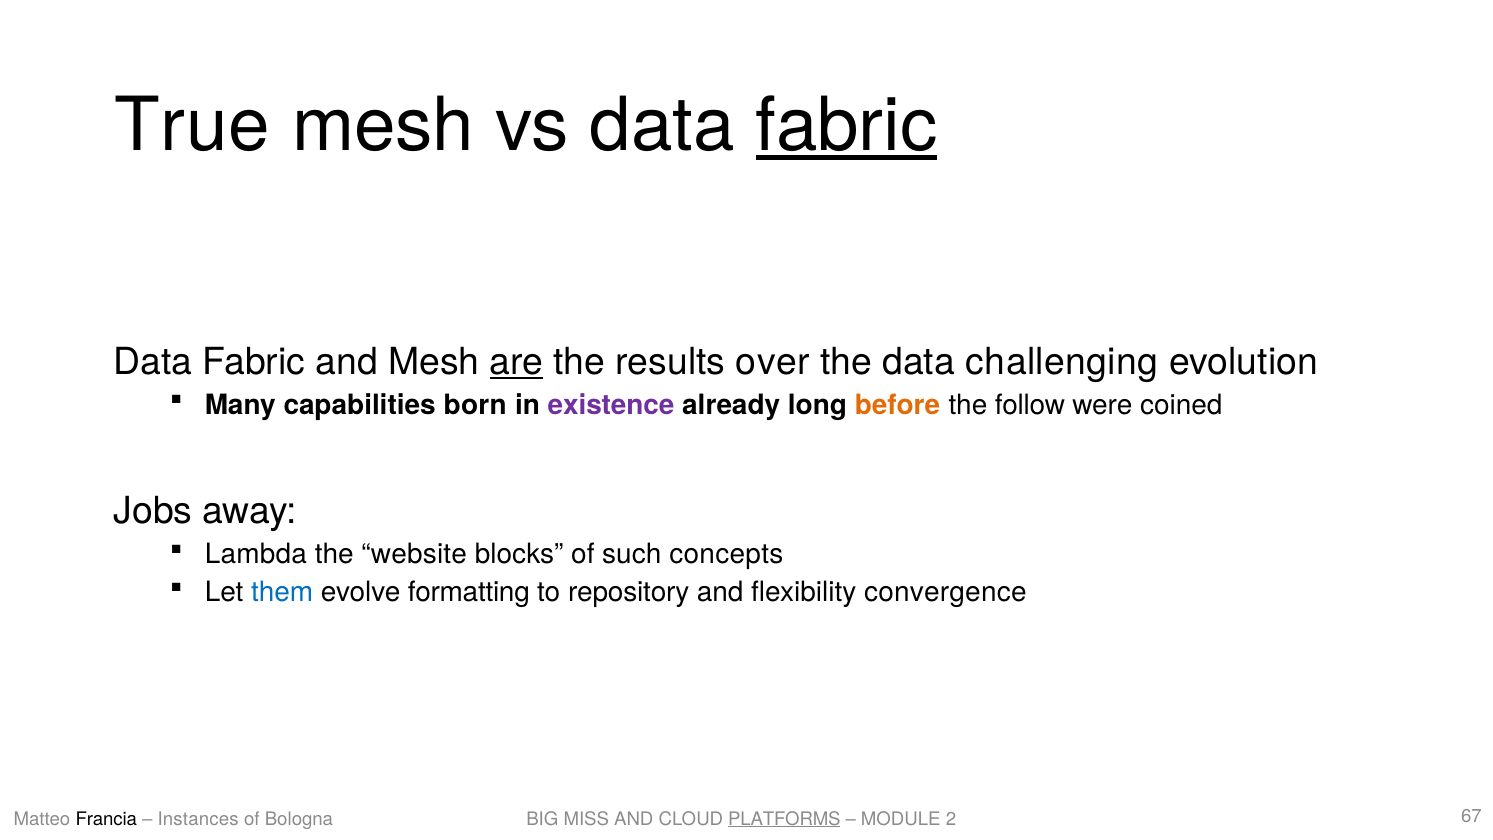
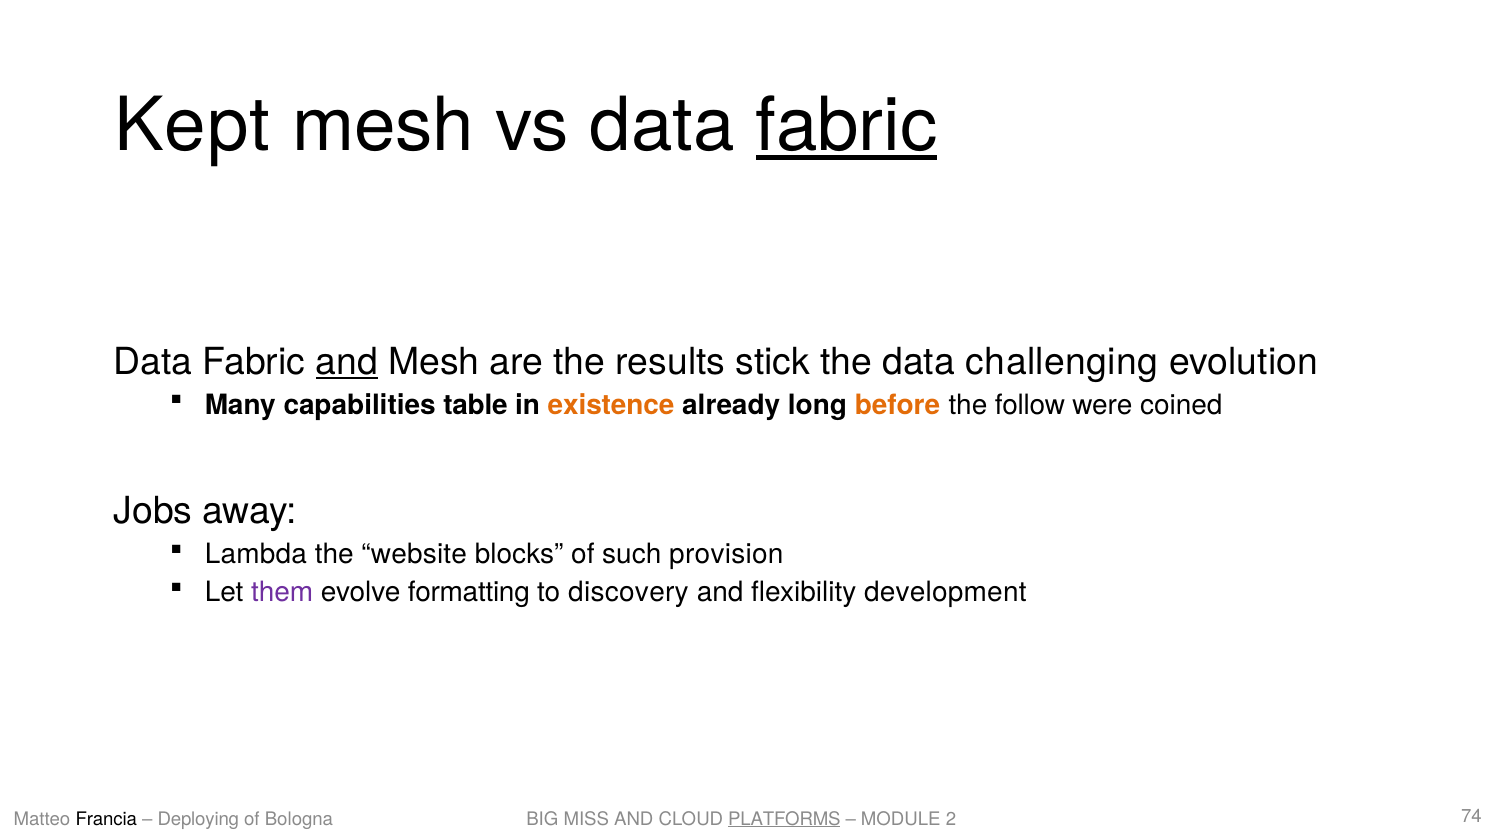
True: True -> Kept (192, 125)
and underline: none -> present (347, 362)
are underline: present -> none (517, 362)
over: over -> stick (773, 362)
born: born -> table (476, 405)
existence colour: purple -> orange (611, 405)
concepts: concepts -> provision (726, 554)
them colour: blue -> purple (282, 592)
repository: repository -> discovery (628, 592)
convergence: convergence -> development (945, 592)
Instances: Instances -> Deploying (198, 819)
67: 67 -> 74 (1471, 817)
